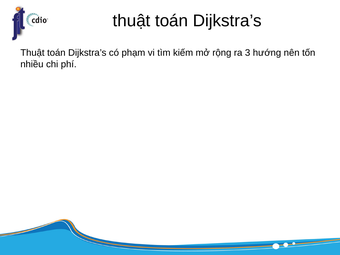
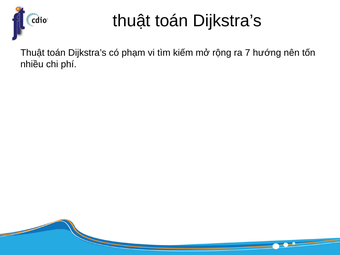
3: 3 -> 7 (248, 53)
